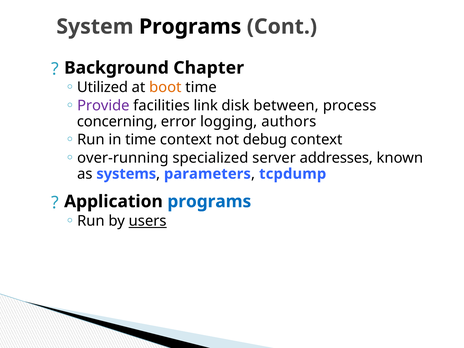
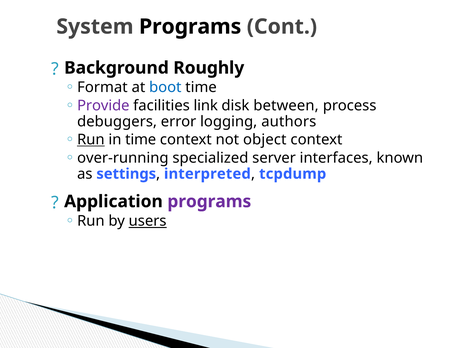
Chapter: Chapter -> Roughly (209, 68)
Utilized: Utilized -> Format (102, 87)
boot colour: orange -> blue (165, 87)
concerning: concerning -> debuggers (117, 122)
Run underline: none -> present (91, 140)
debug: debug -> object (265, 140)
addresses: addresses -> interfaces (336, 158)
systems: systems -> settings (126, 174)
parameters: parameters -> interpreted (207, 174)
programs colour: blue -> purple (209, 201)
